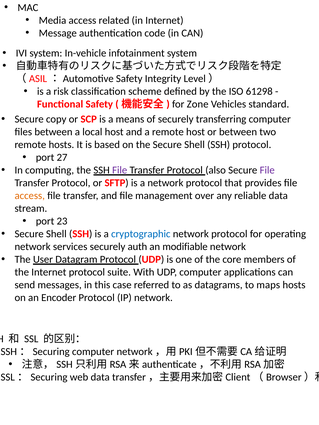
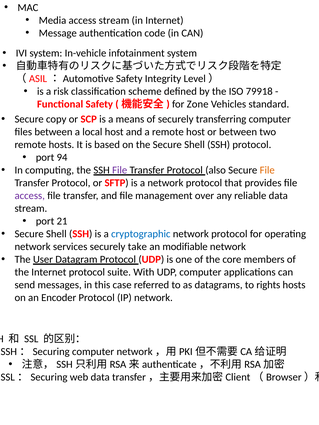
access related: related -> stream (114, 20)
61298: 61298 -> 79918 (259, 91)
27: 27 -> 94 (62, 158)
File colour: purple -> orange (267, 170)
access colour: orange -> purple (30, 196)
23: 23 -> 21 (62, 221)
auth: auth -> take (137, 247)
maps: maps -> rights (268, 285)
